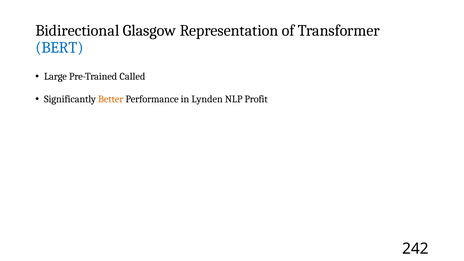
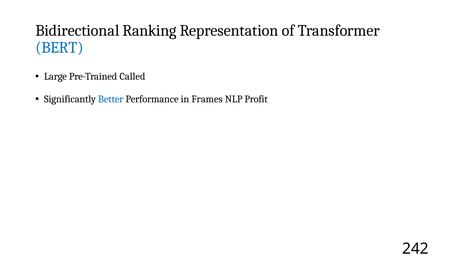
Glasgow: Glasgow -> Ranking (150, 30)
Better colour: orange -> blue (111, 99)
Lynden: Lynden -> Frames (207, 99)
